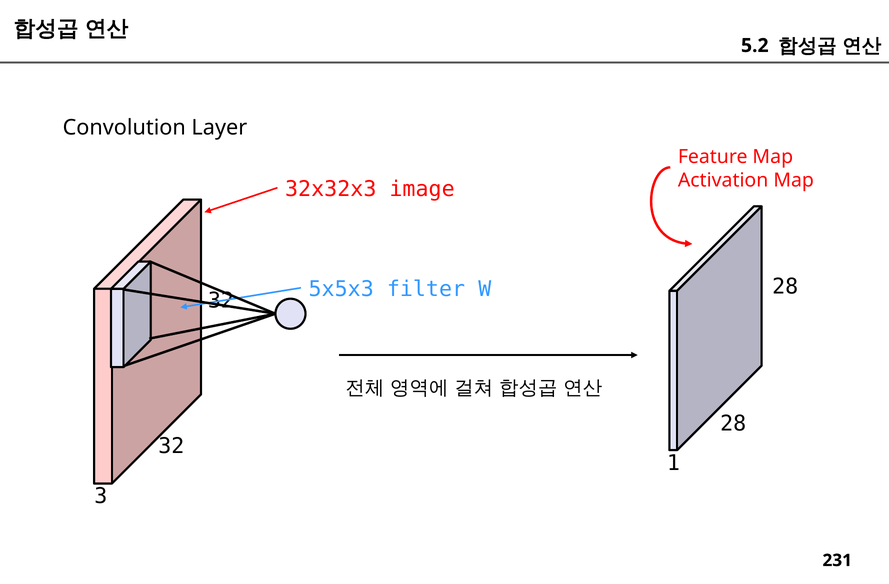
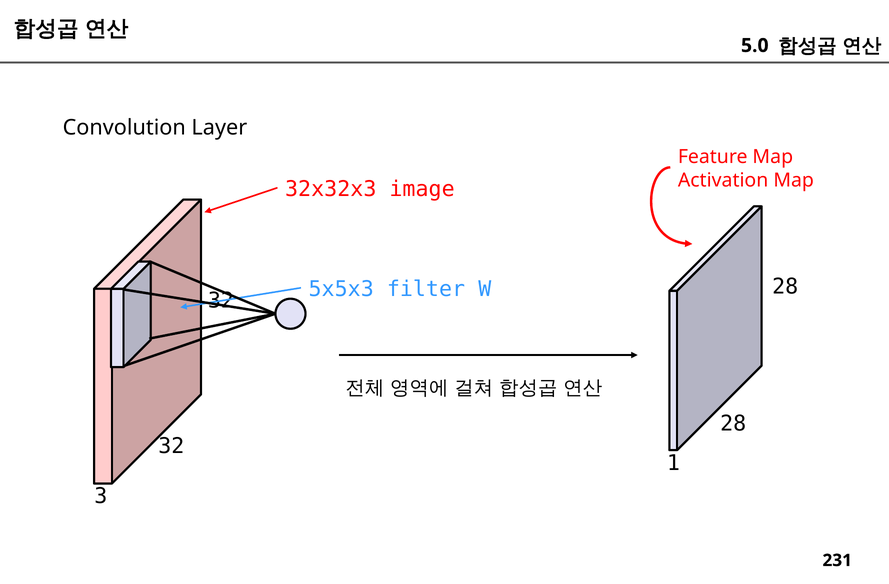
5.2: 5.2 -> 5.0 (755, 46)
